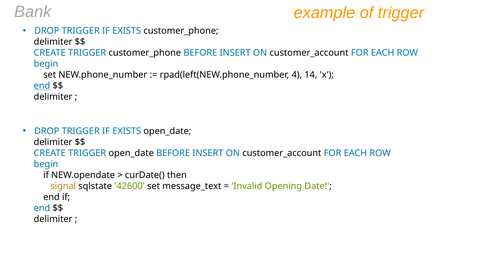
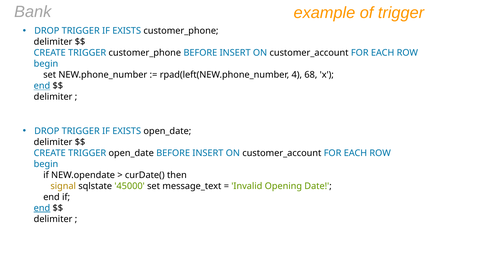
14: 14 -> 68 (311, 75)
42600: 42600 -> 45000 (130, 186)
end underline: none -> present (42, 208)
